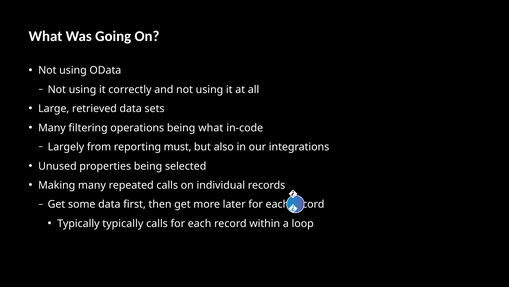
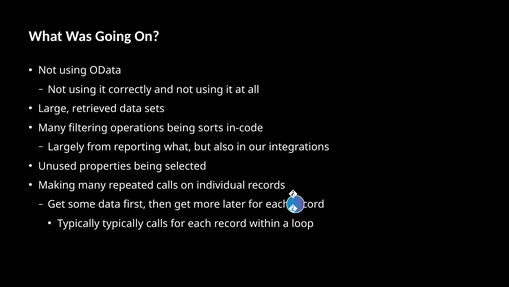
being what: what -> sorts (211, 128)
reporting must: must -> what (178, 147)
